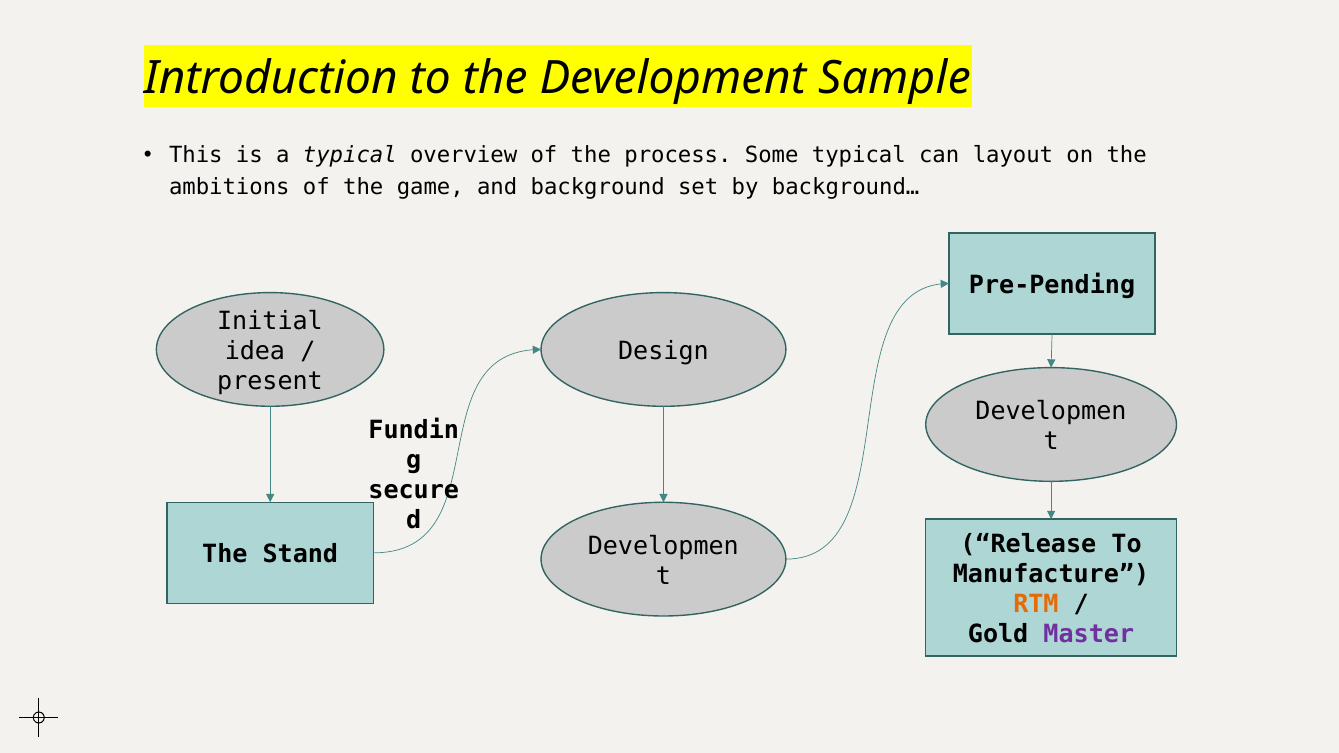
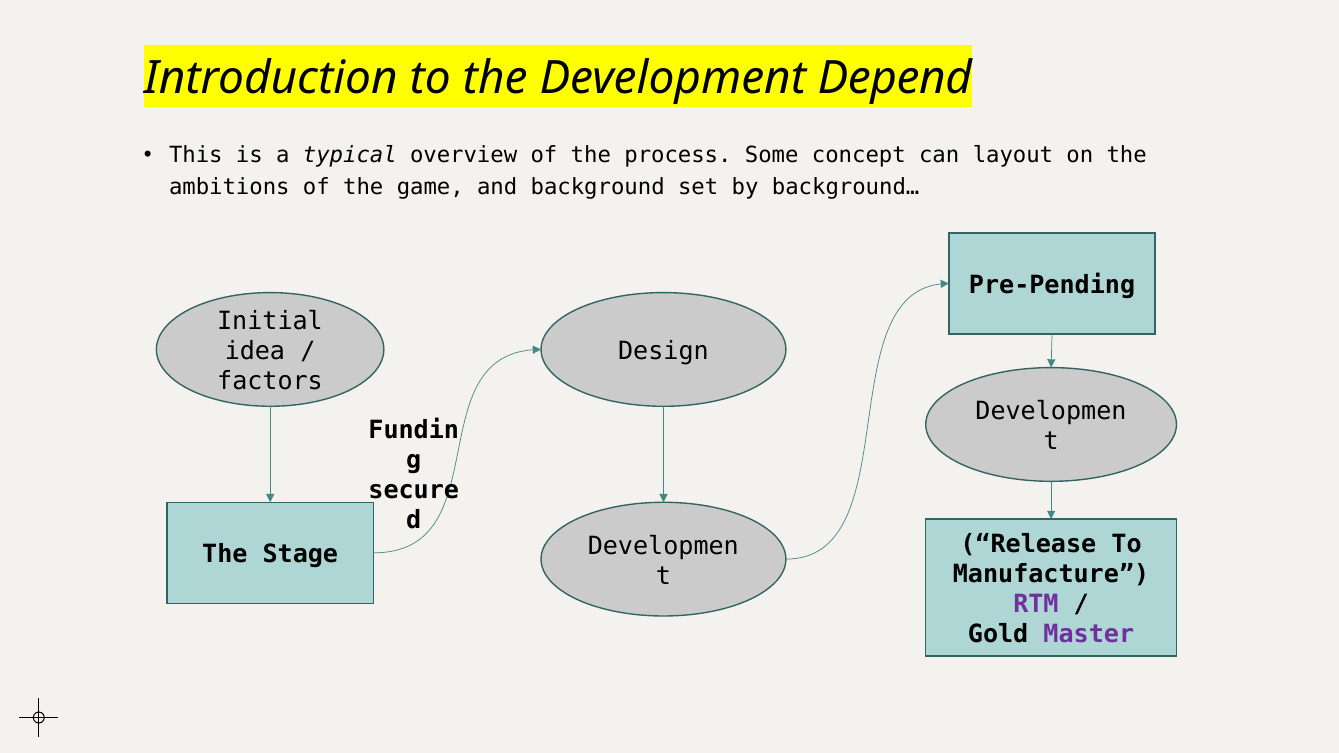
Sample: Sample -> Depend (895, 79)
Some typical: typical -> concept (859, 155)
present: present -> factors (270, 381)
Stand: Stand -> Stage (300, 555)
RTM colour: orange -> purple (1036, 604)
